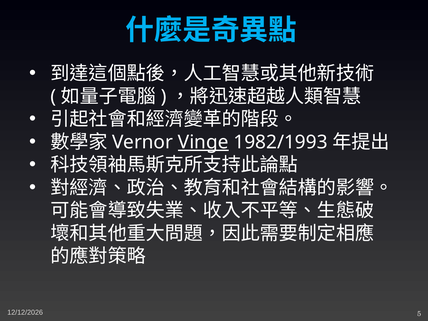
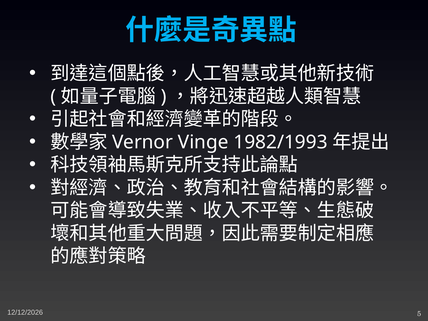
Vinge underline: present -> none (203, 142)
